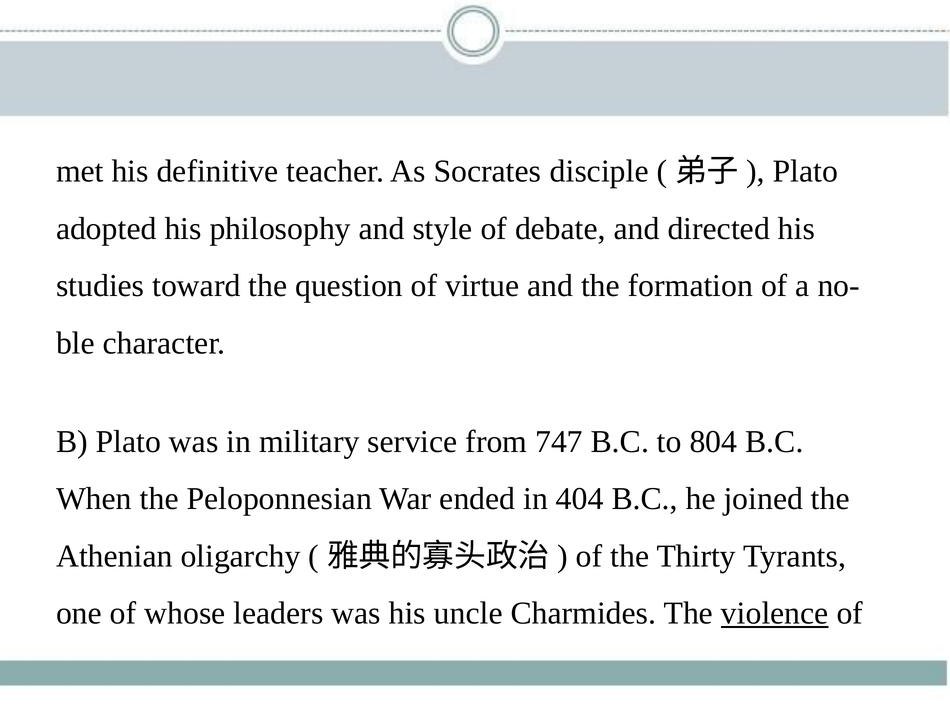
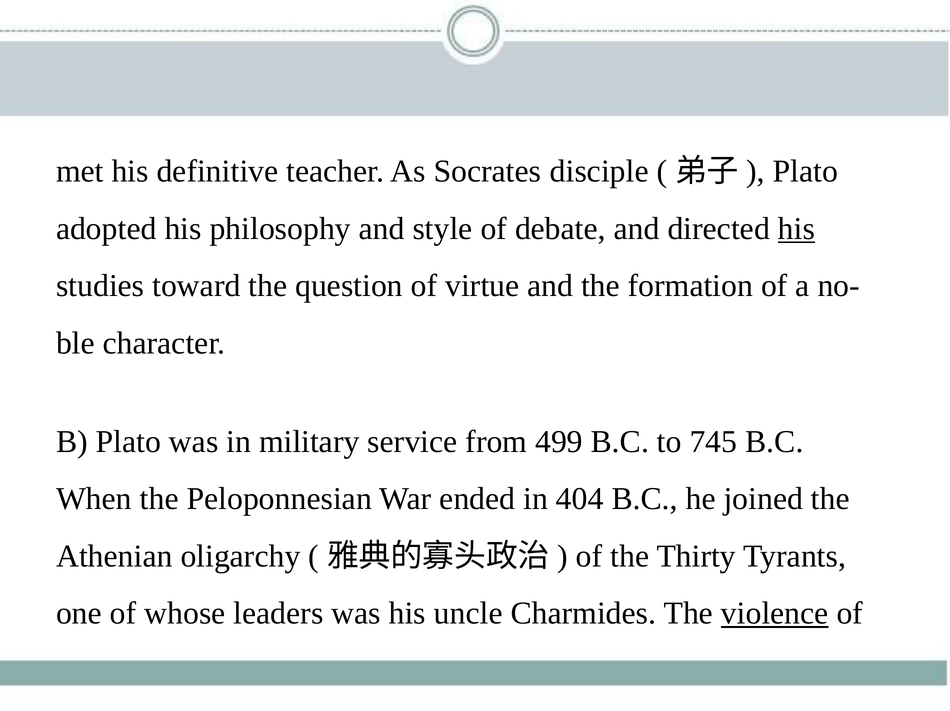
his underline: none -> present (796, 228)
747: 747 -> 499 (559, 441)
804: 804 -> 745 (713, 441)
